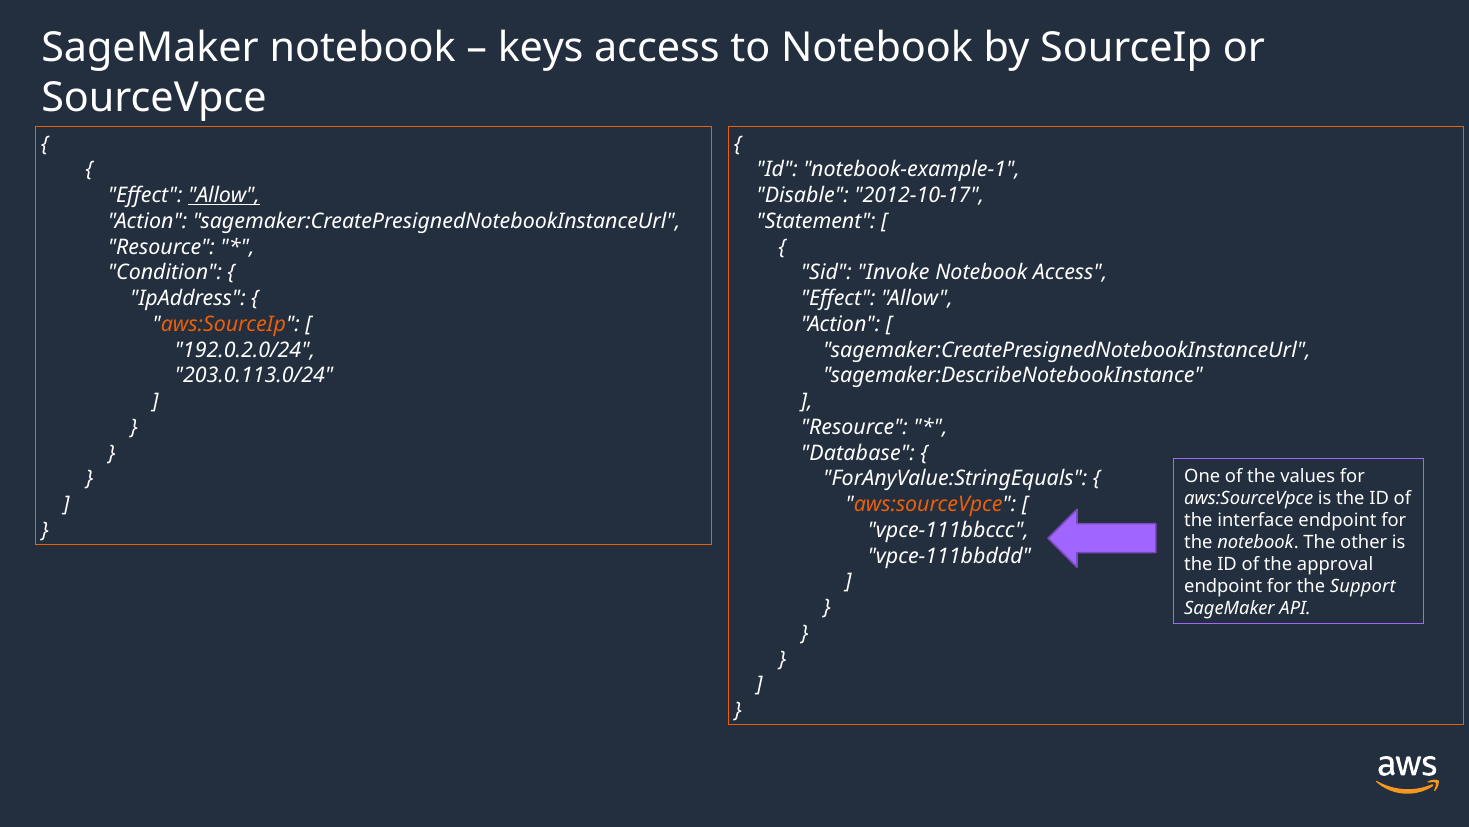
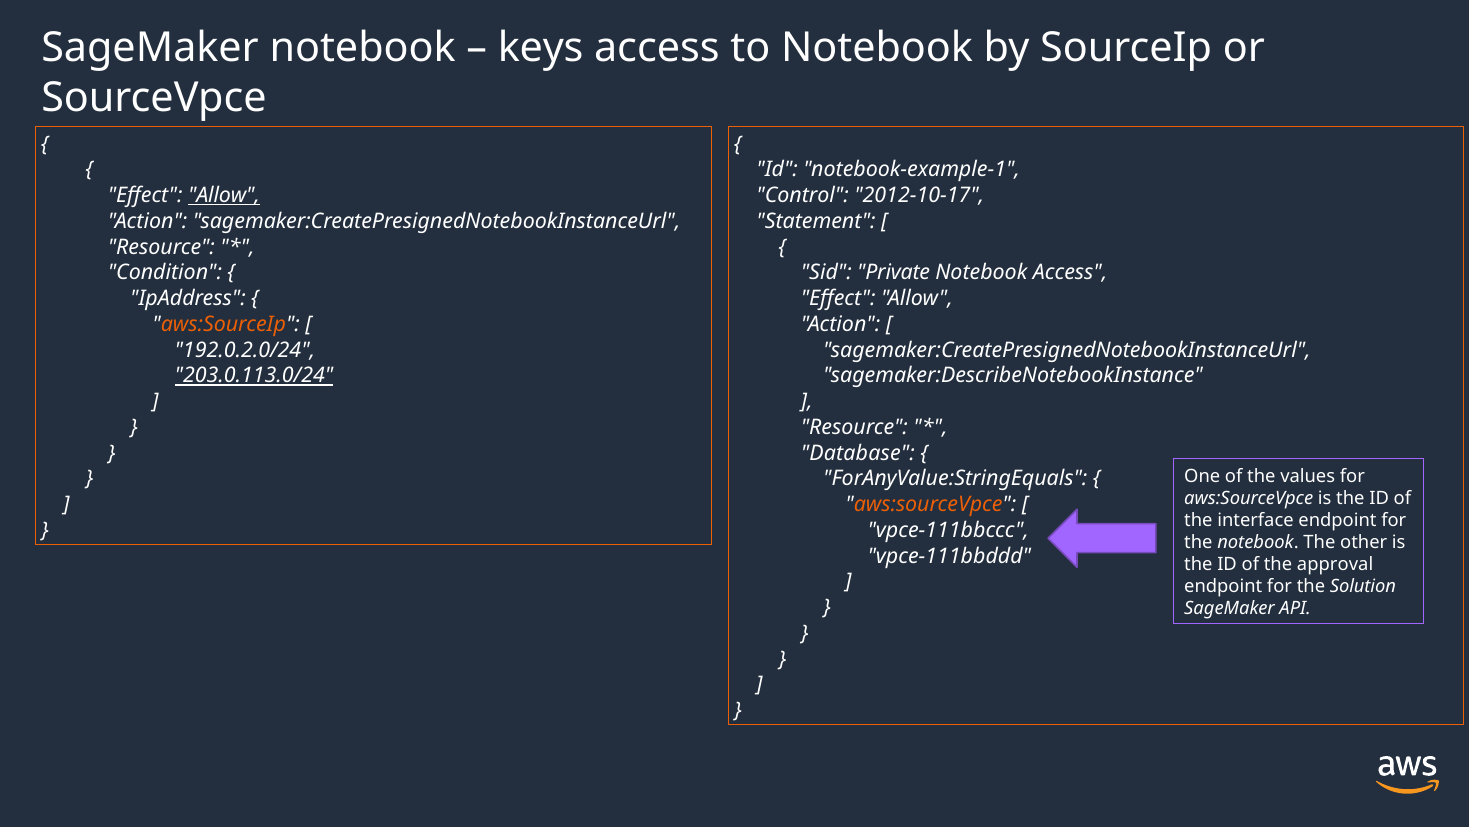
Disable: Disable -> Control (803, 195)
Invoke: Invoke -> Private (894, 273)
203.0.113.0/24 underline: none -> present (254, 375)
Support: Support -> Solution (1363, 586)
